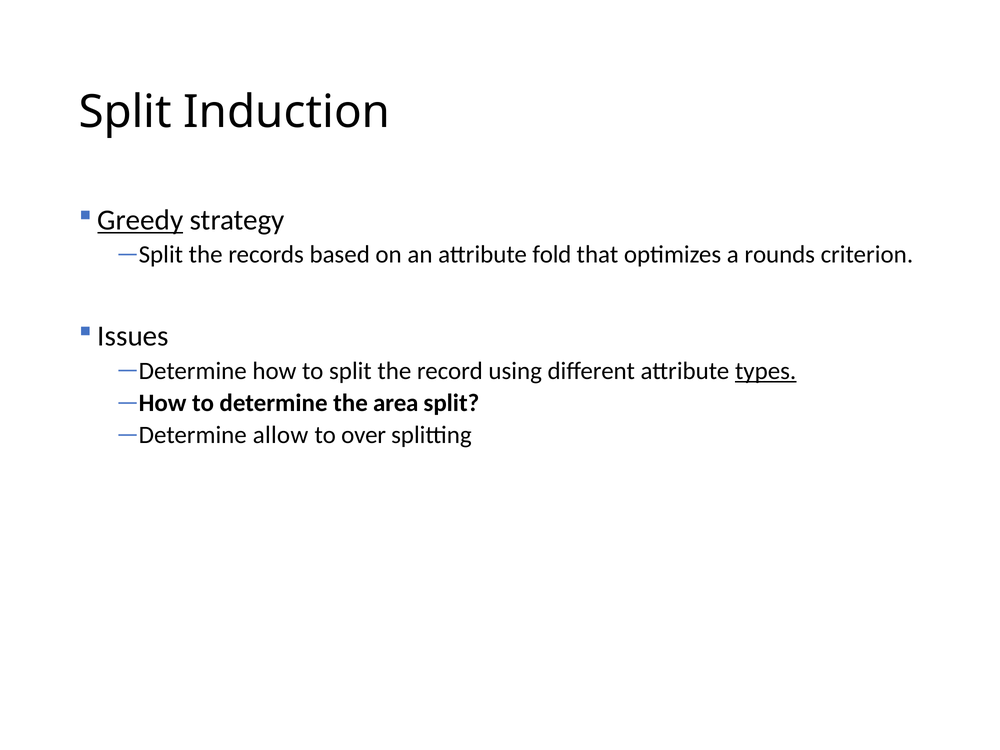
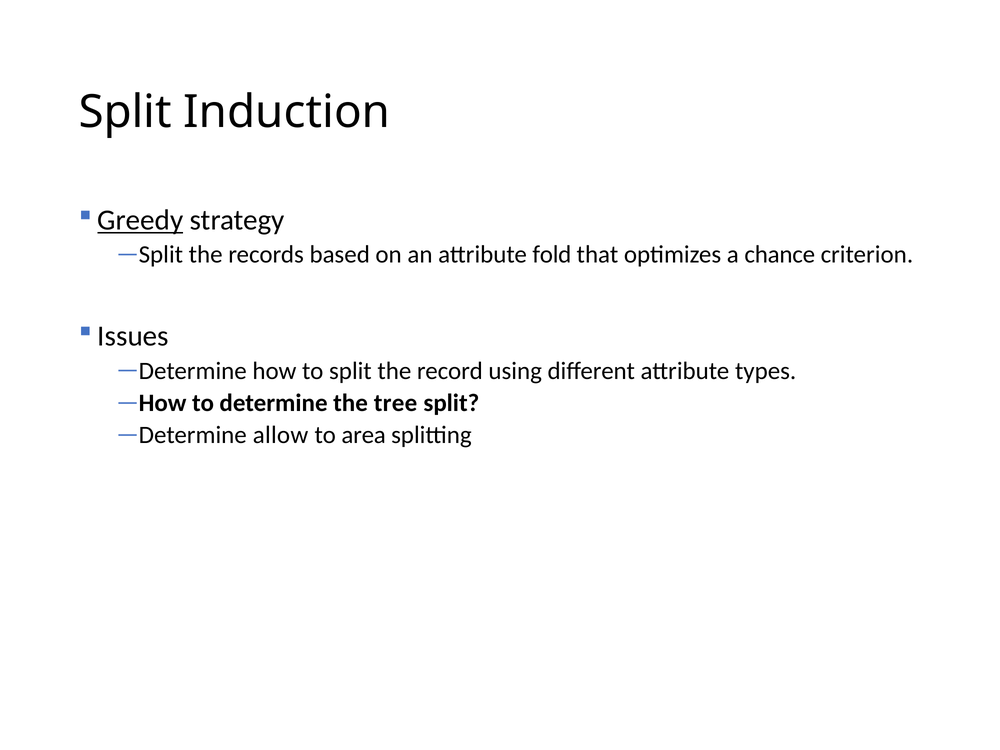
rounds: rounds -> chance (780, 255)
types underline: present -> none (766, 371)
area: area -> tree (395, 403)
over: over -> area (364, 435)
